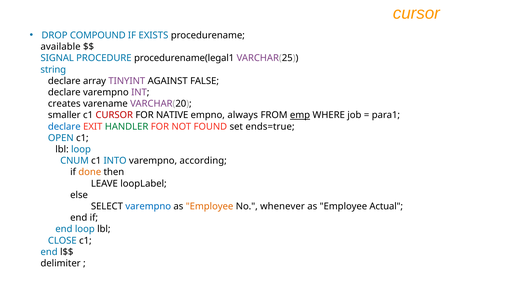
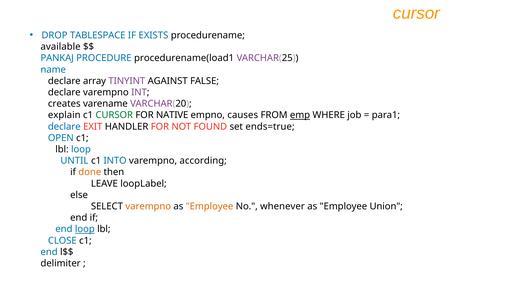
COMPOUND: COMPOUND -> TABLESPACE (98, 35)
SIGNAL: SIGNAL -> PANKAJ (57, 58)
procedurename(legal1: procedurename(legal1 -> procedurename(load1 (184, 58)
string: string -> name (53, 70)
smaller: smaller -> explain (64, 115)
CURSOR colour: red -> green (114, 115)
always: always -> causes (243, 115)
HANDLER colour: green -> black (127, 127)
CNUM: CNUM -> UNTIL (74, 161)
varempno colour: blue -> orange (148, 206)
Actual: Actual -> Union (386, 206)
loop underline: none -> present (85, 229)
